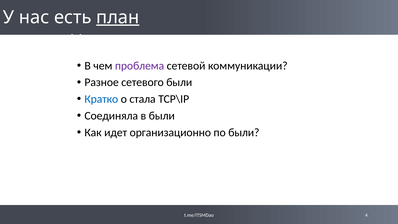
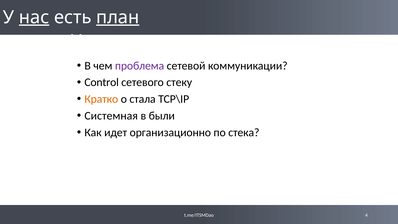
нас underline: none -> present (34, 17)
Разное: Разное -> Control (102, 82)
сетевого были: были -> стеку (179, 82)
Кратко colour: blue -> orange (101, 99)
Соединяла: Соединяла -> Системная (111, 116)
по были: были -> стека (244, 132)
